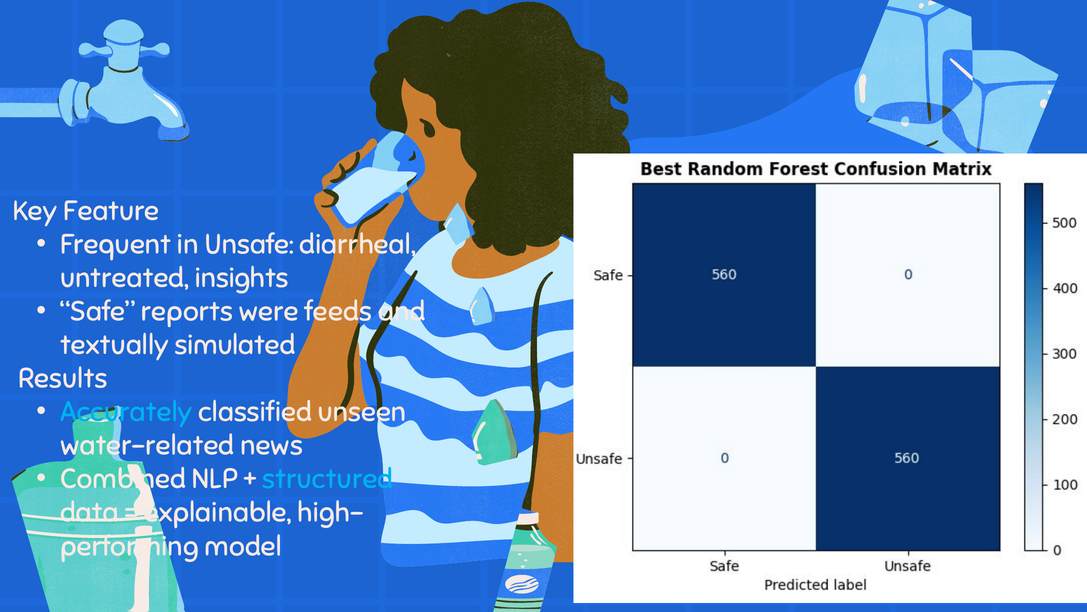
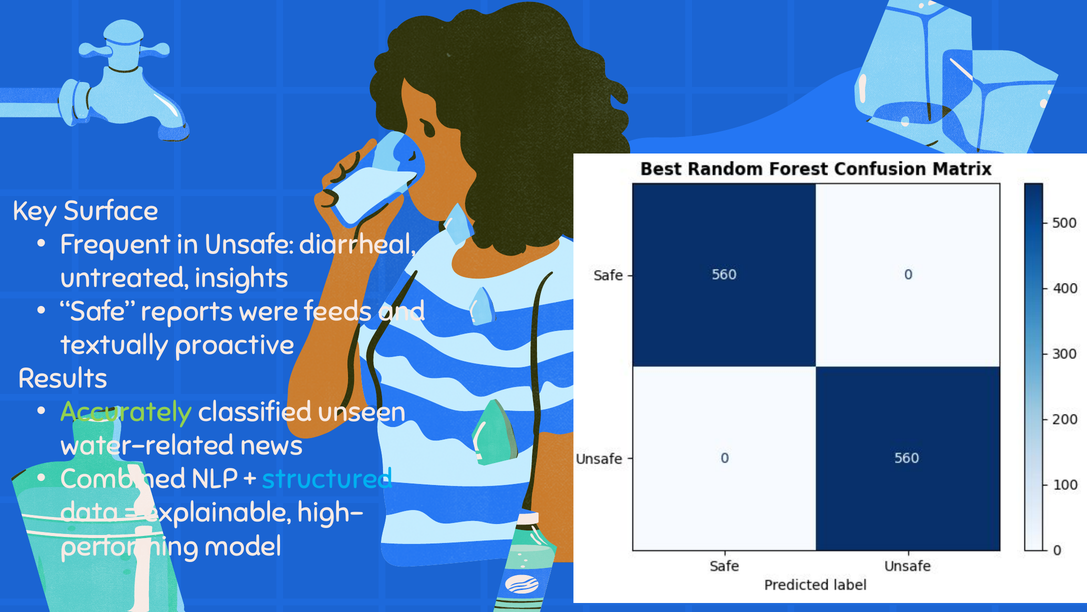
Feature: Feature -> Surface (111, 211)
simulated: simulated -> proactive (235, 345)
Accurately colour: light blue -> light green (126, 412)
